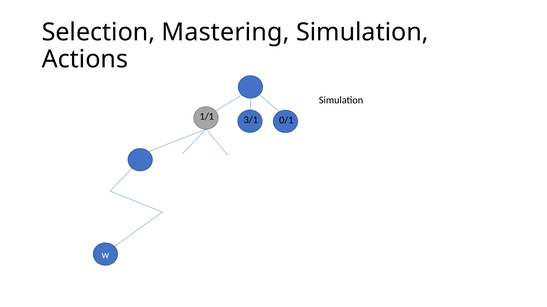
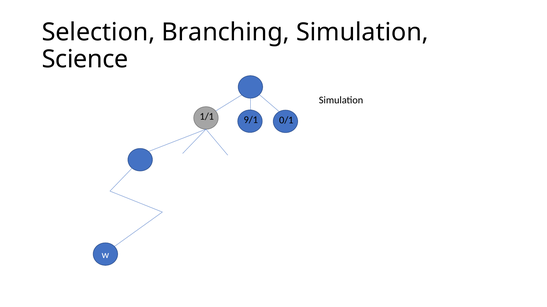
Mastering: Mastering -> Branching (226, 32)
Actions: Actions -> Science (85, 59)
3/1: 3/1 -> 9/1 (251, 120)
